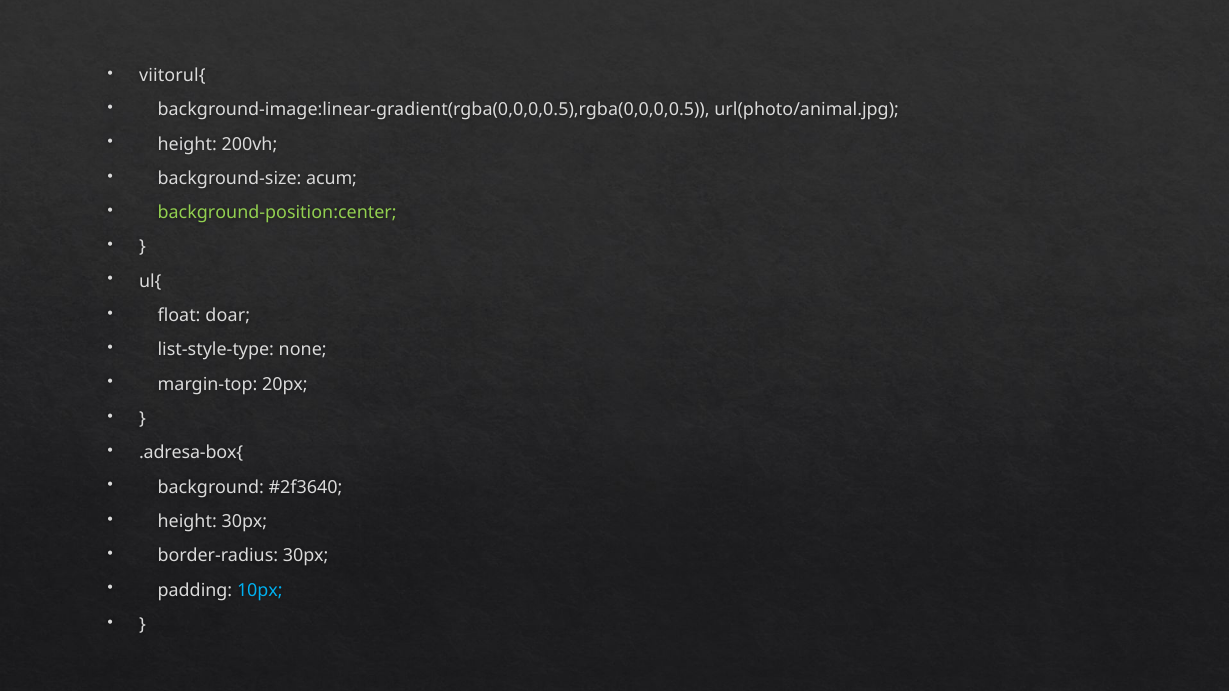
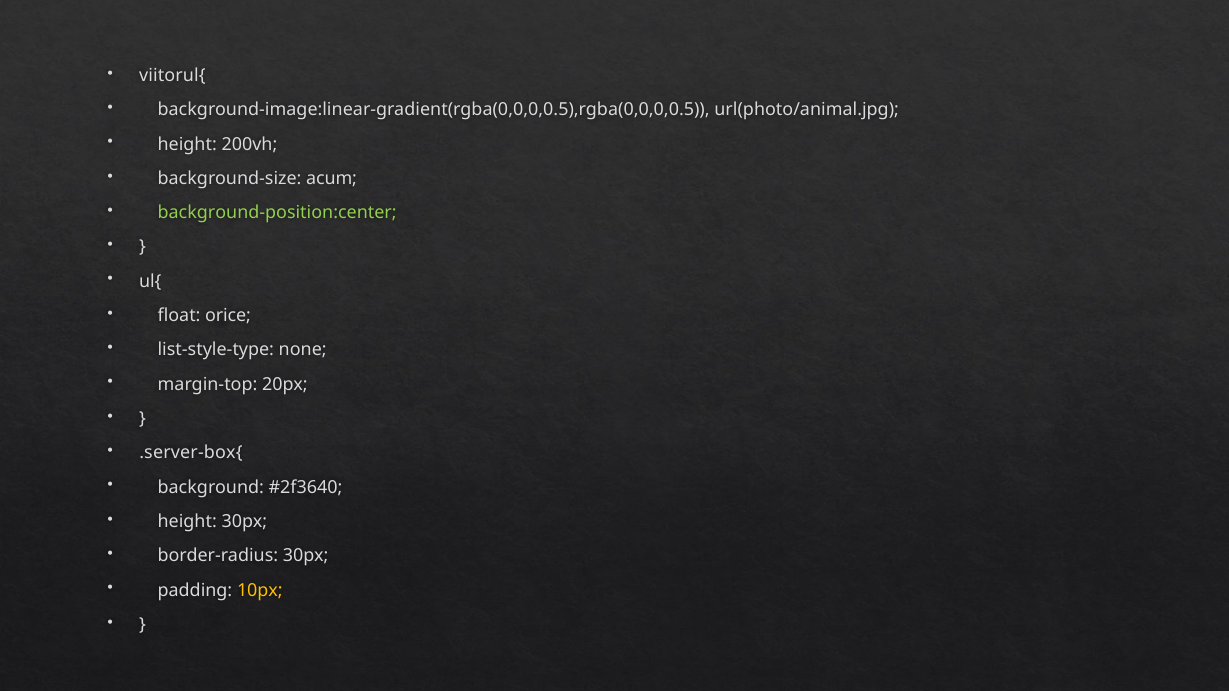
doar: doar -> orice (228, 316)
.adresa-box{: .adresa-box{ -> .server-box{ (191, 453)
10px colour: light blue -> yellow (260, 590)
